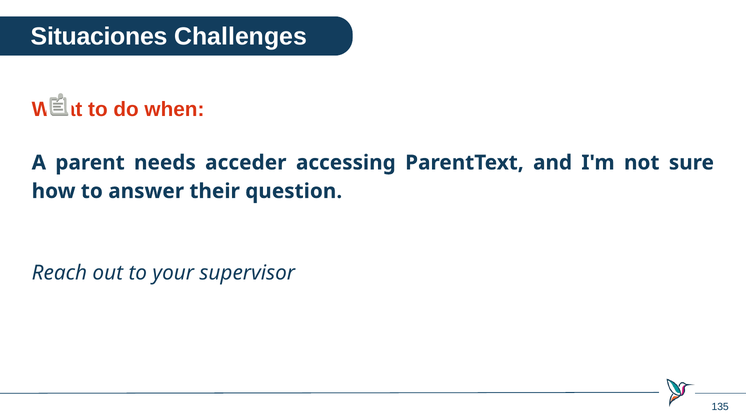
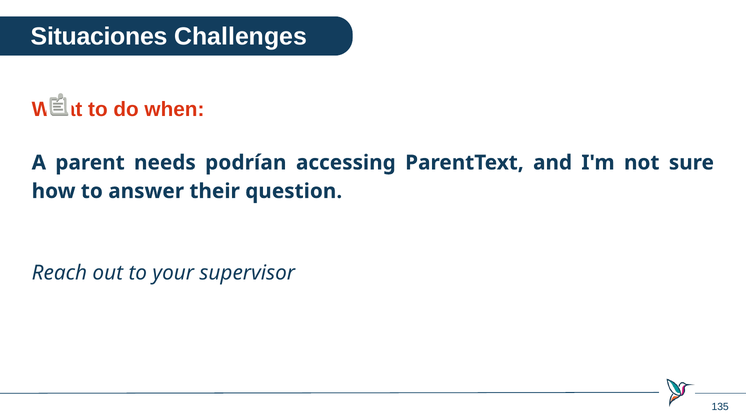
acceder: acceder -> podrían (246, 163)
